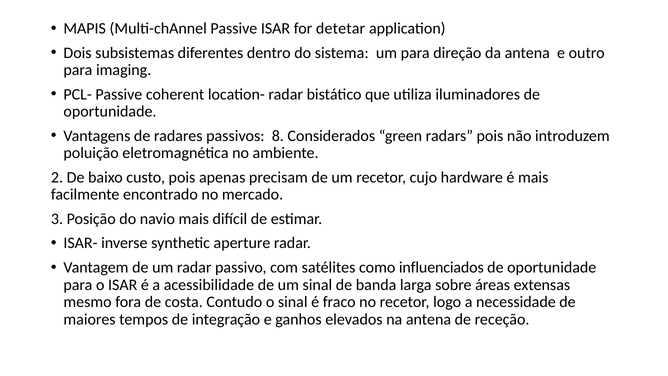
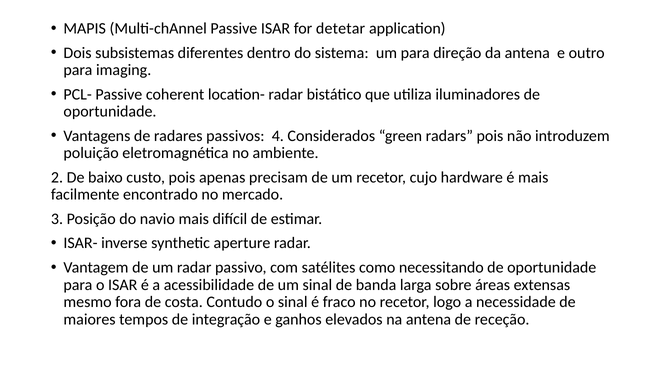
8: 8 -> 4 (278, 136)
influenciados: influenciados -> necessitando (441, 267)
